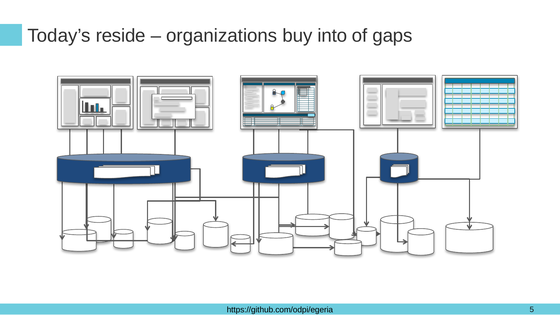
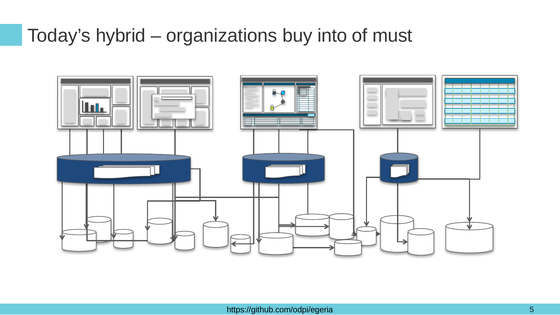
reside: reside -> hybrid (121, 36)
gaps: gaps -> must (392, 36)
